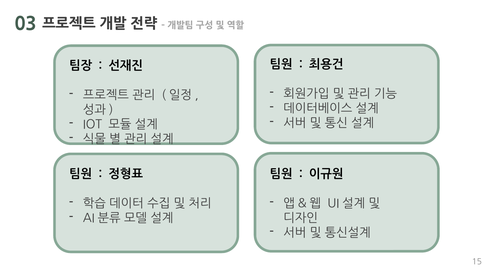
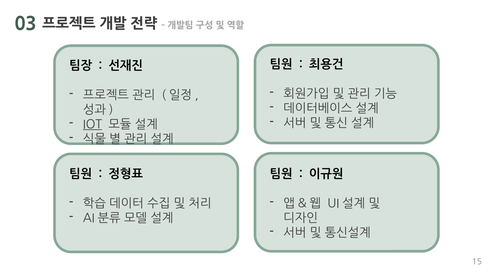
IOT underline: none -> present (92, 125)
